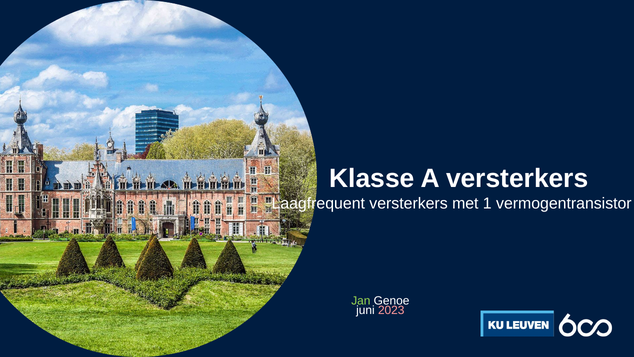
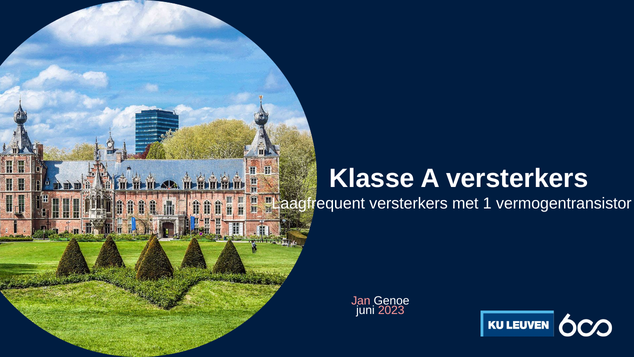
Jan colour: light green -> pink (361, 300)
